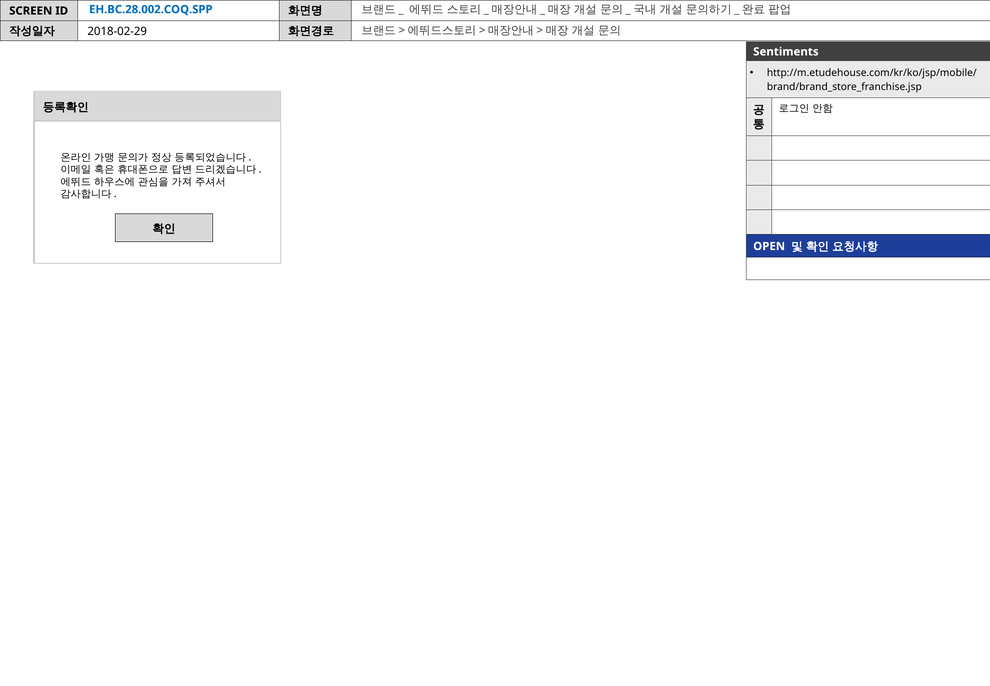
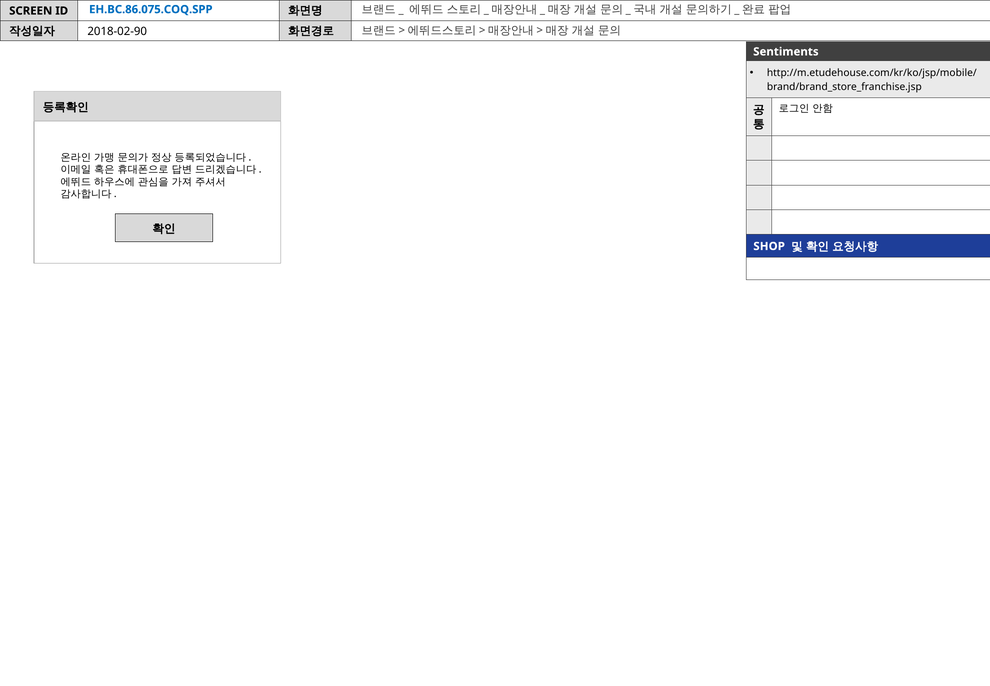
EH.BC.28.002.COQ.SPP: EH.BC.28.002.COQ.SPP -> EH.BC.86.075.COQ.SPP (151, 9)
2018-02-29: 2018-02-29 -> 2018-02-90 (117, 31)
OPEN: OPEN -> SHOP (769, 246)
